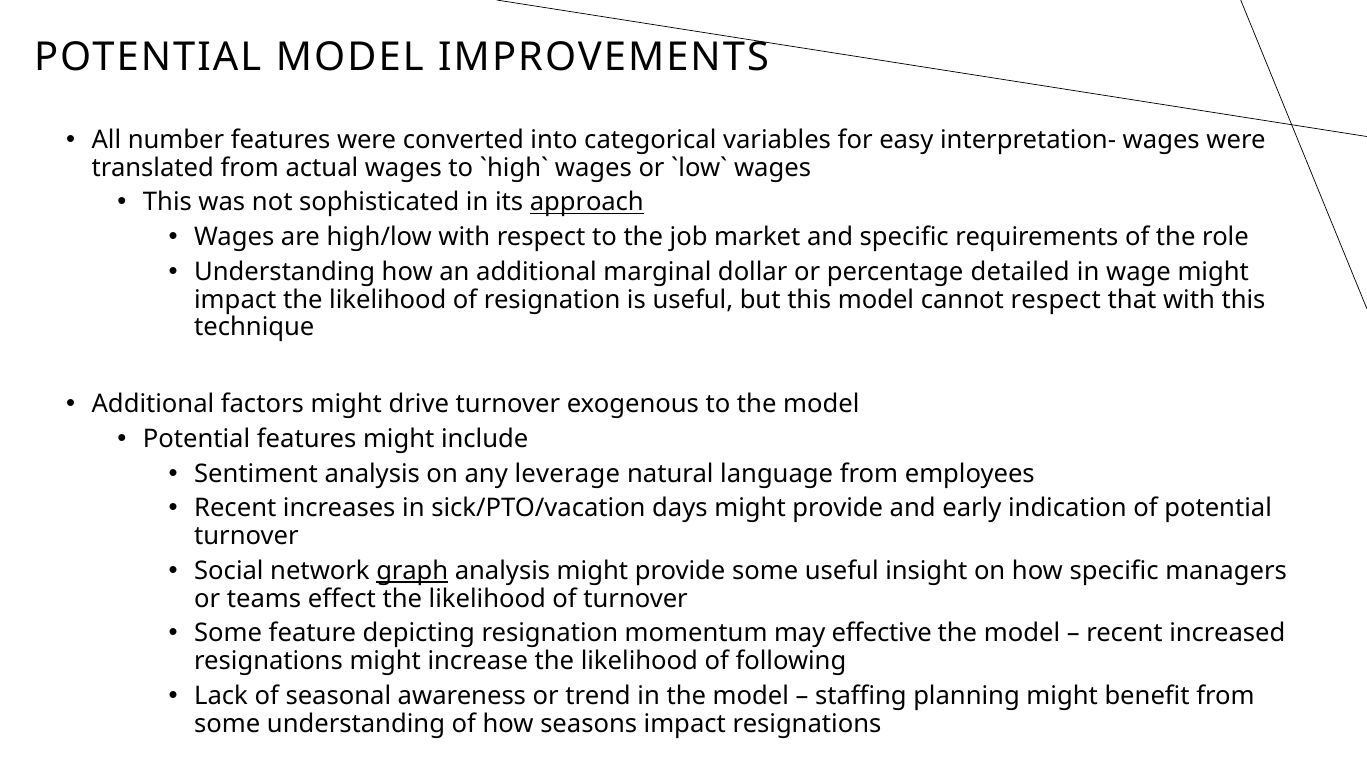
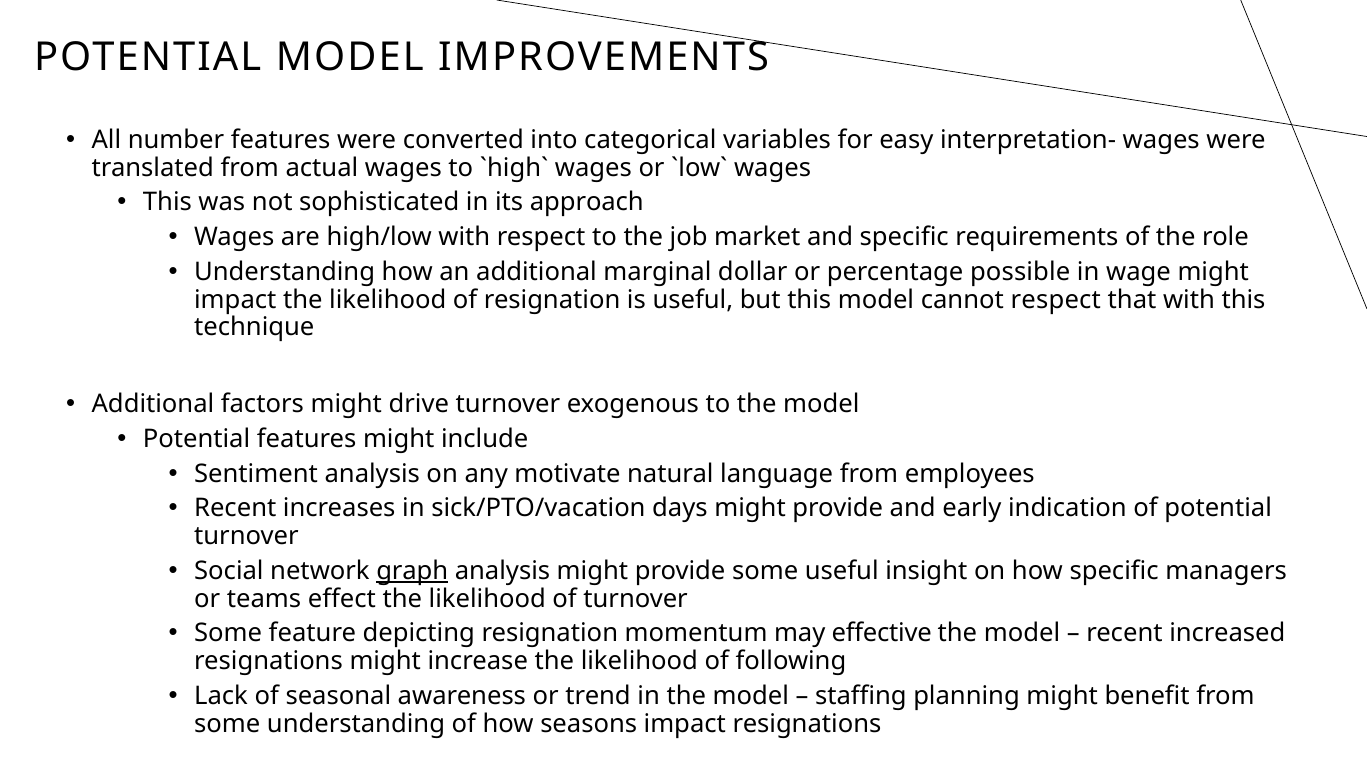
approach underline: present -> none (587, 202)
detailed: detailed -> possible (1020, 272)
leverage: leverage -> motivate (567, 474)
